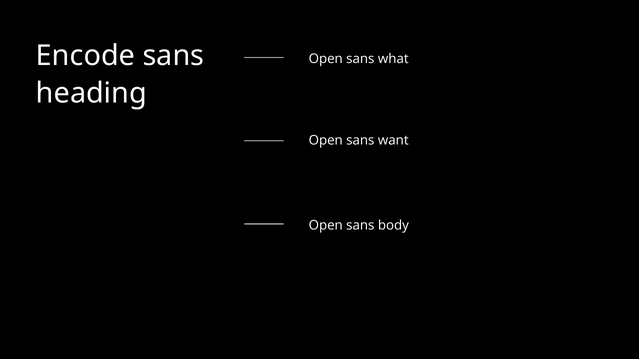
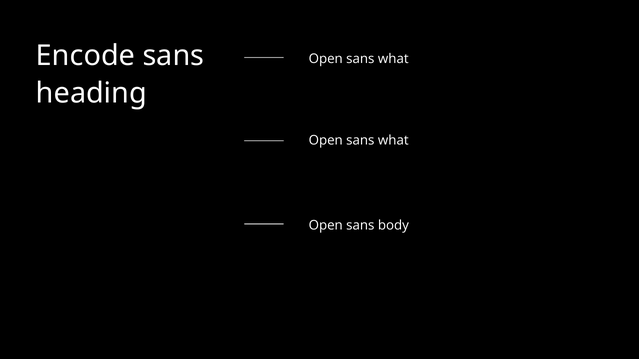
want: want -> what (393, 141)
